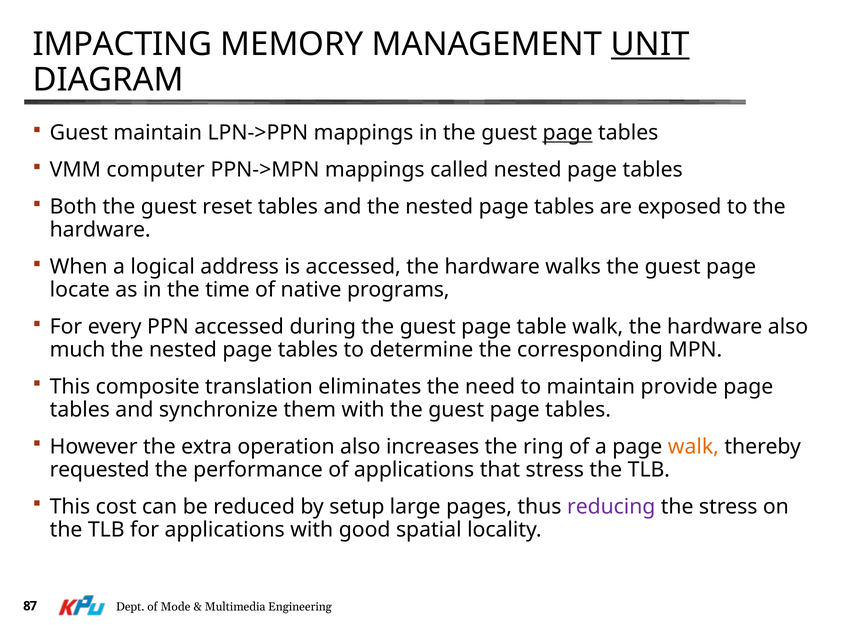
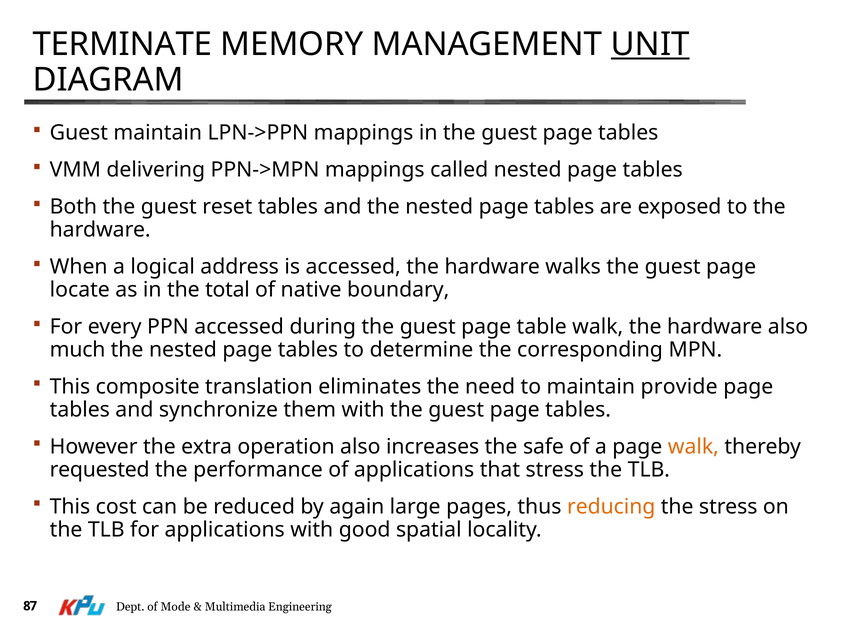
IMPACTING: IMPACTING -> TERMINATE (122, 44)
page underline: present -> none (568, 133)
computer: computer -> delivering (156, 170)
time: time -> total (227, 290)
programs: programs -> boundary (398, 290)
ring: ring -> safe (543, 447)
setup: setup -> again (357, 507)
reducing colour: purple -> orange (611, 507)
